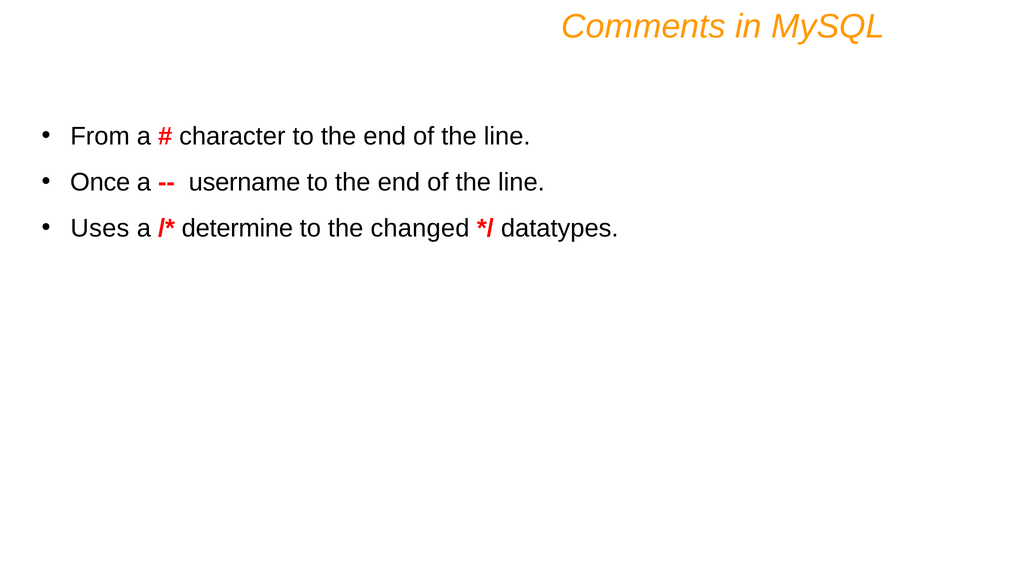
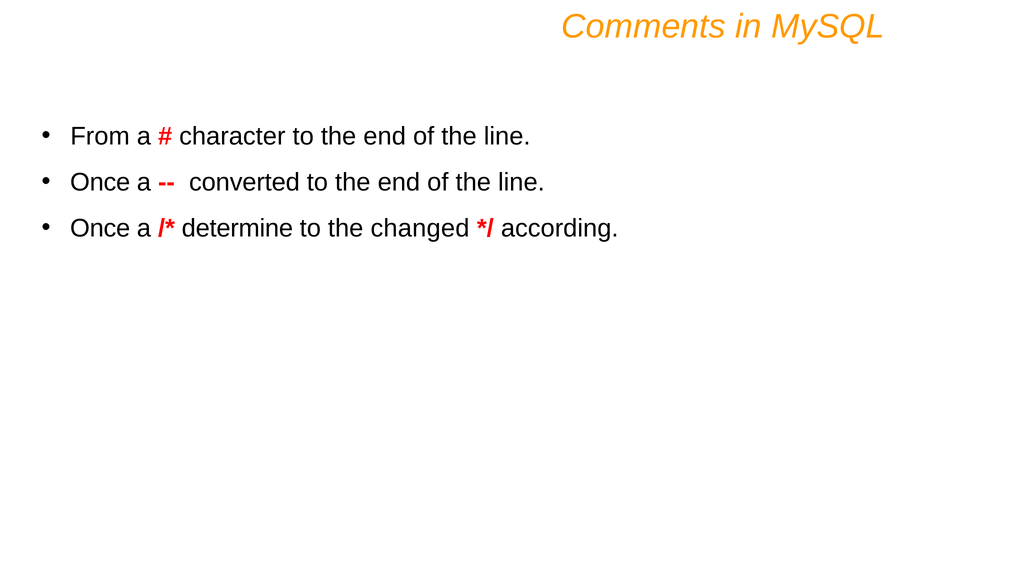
username: username -> converted (244, 182)
Uses: Uses -> Once (100, 228)
datatypes: datatypes -> according (560, 228)
